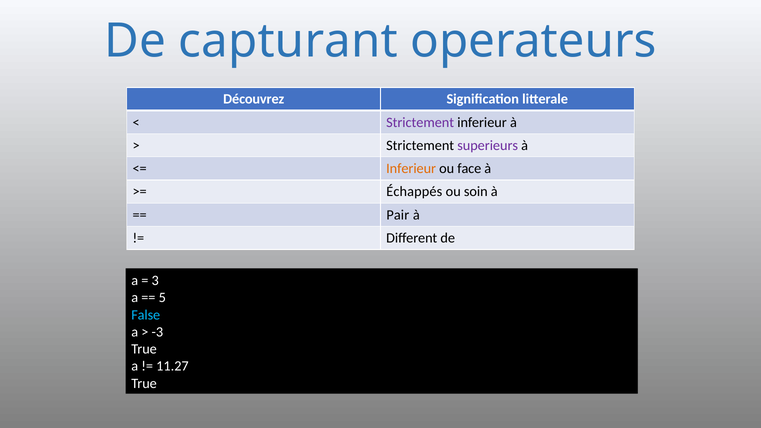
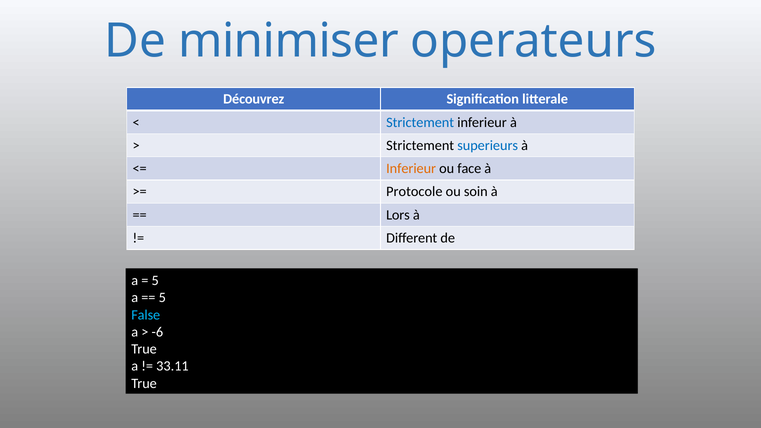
capturant: capturant -> minimiser (288, 41)
Strictement colour: purple -> blue (420, 122)
superieurs colour: purple -> blue (488, 146)
Échappés: Échappés -> Protocole (414, 192)
Pair: Pair -> Lors (398, 215)
3: 3 -> 5 (155, 281)
-3: -3 -> -6 (157, 332)
11.27: 11.27 -> 33.11 (172, 366)
